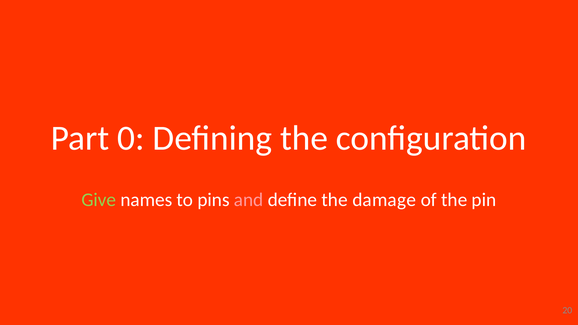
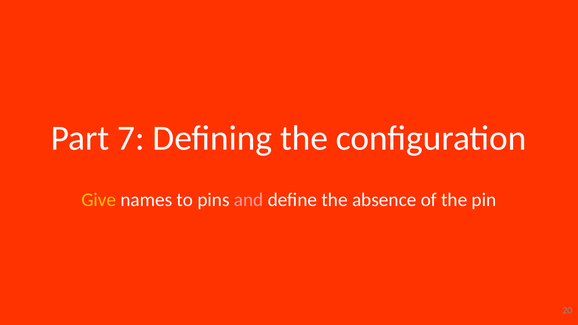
0: 0 -> 7 (131, 138)
Give colour: light green -> yellow (99, 200)
damage: damage -> absence (384, 200)
